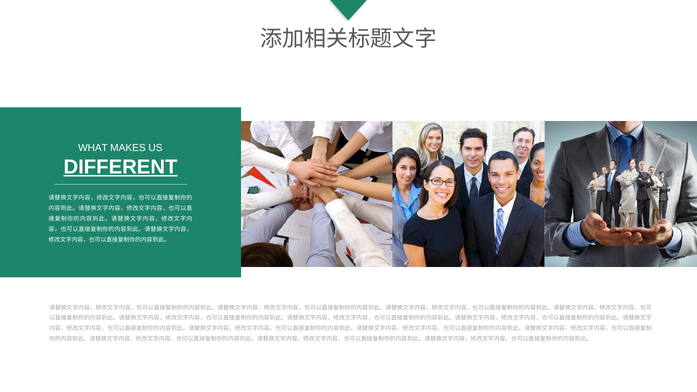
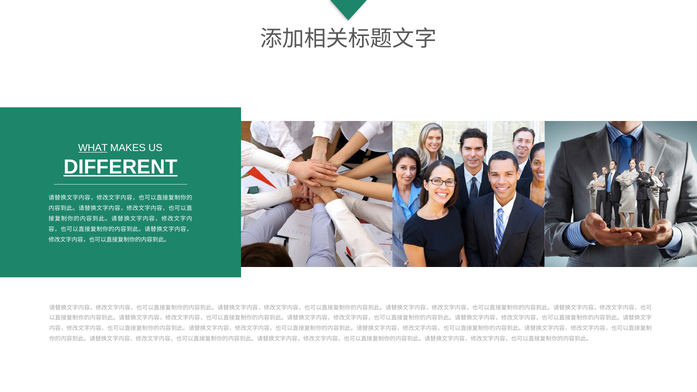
WHAT underline: none -> present (93, 148)
